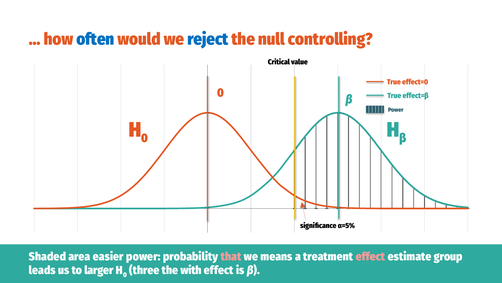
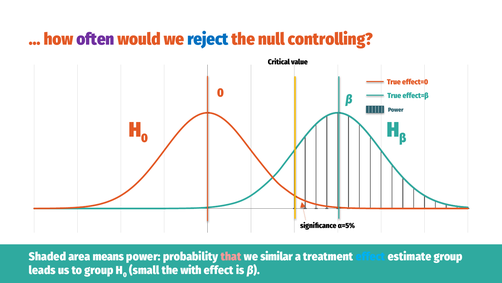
often colour: blue -> purple (95, 39)
easier: easier -> means (108, 256)
means: means -> similar (277, 256)
effect colour: pink -> light blue (370, 256)
to larger: larger -> group (99, 270)
three: three -> small (144, 270)
